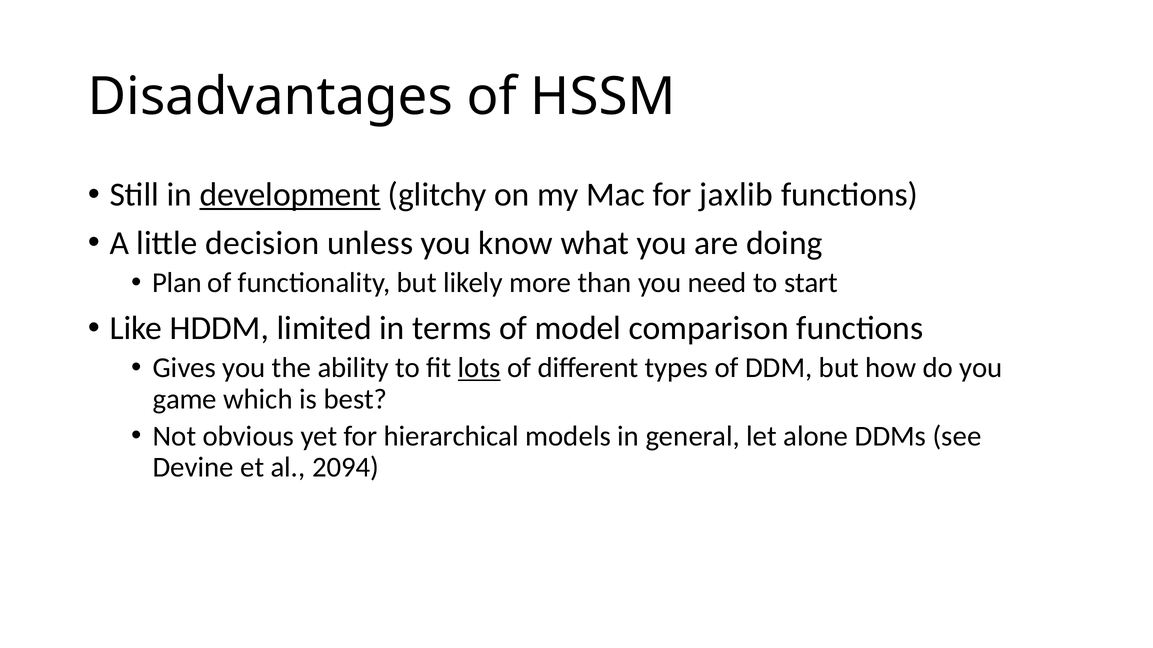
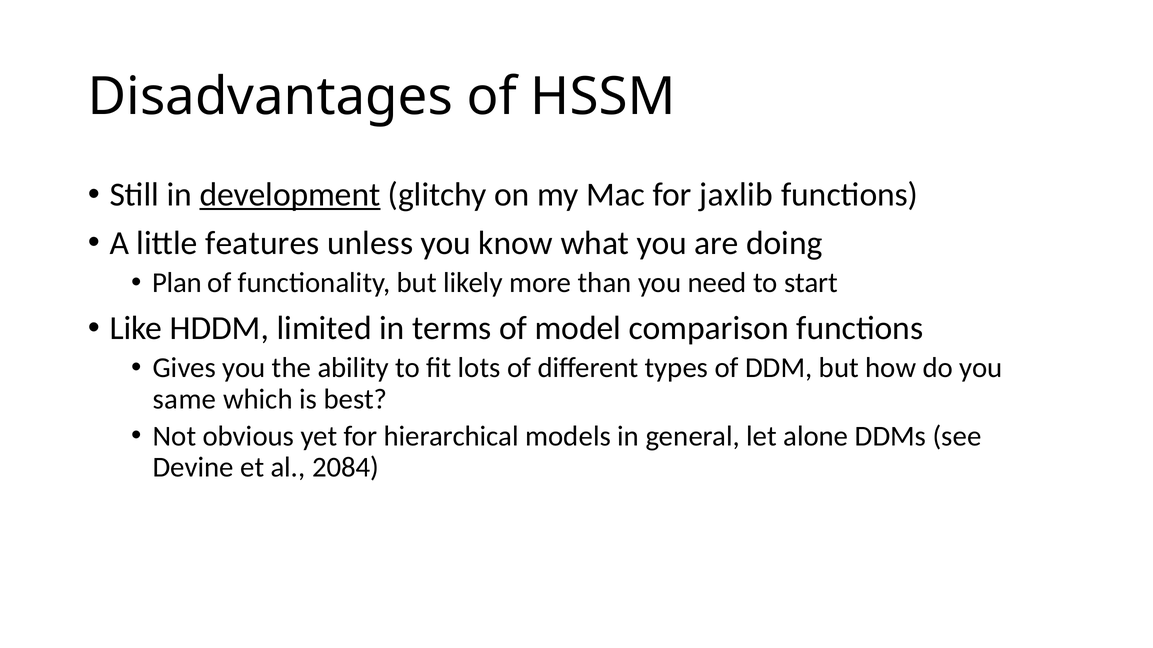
decision: decision -> features (262, 243)
lots underline: present -> none (479, 368)
game: game -> same (185, 399)
2094: 2094 -> 2084 (346, 468)
